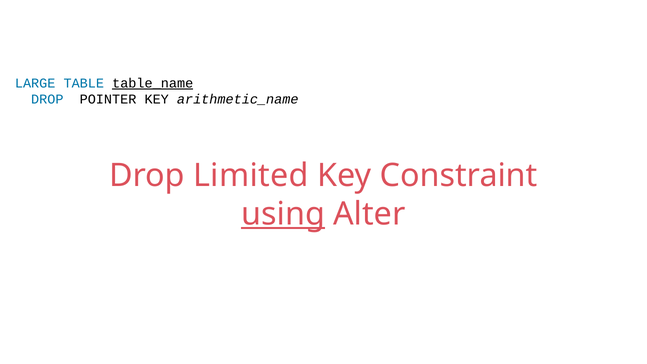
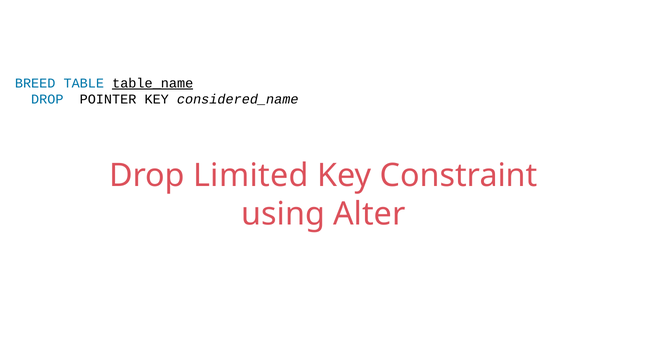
LARGE: LARGE -> BREED (35, 83)
arithmetic_name: arithmetic_name -> considered_name (238, 99)
using underline: present -> none (283, 214)
